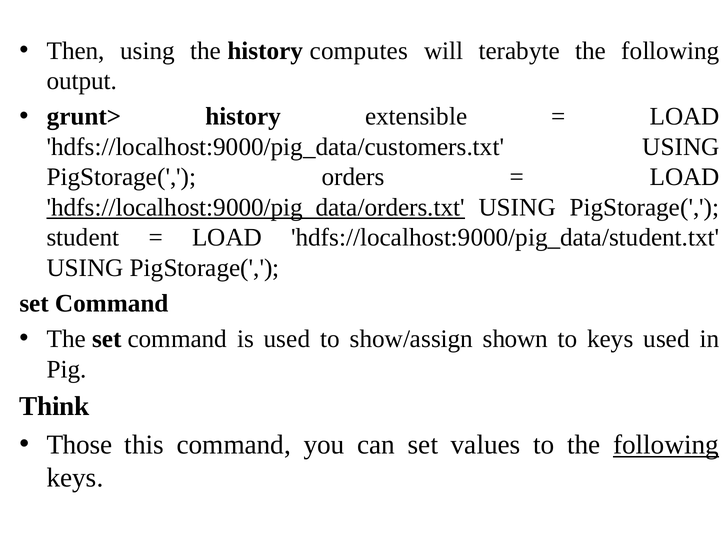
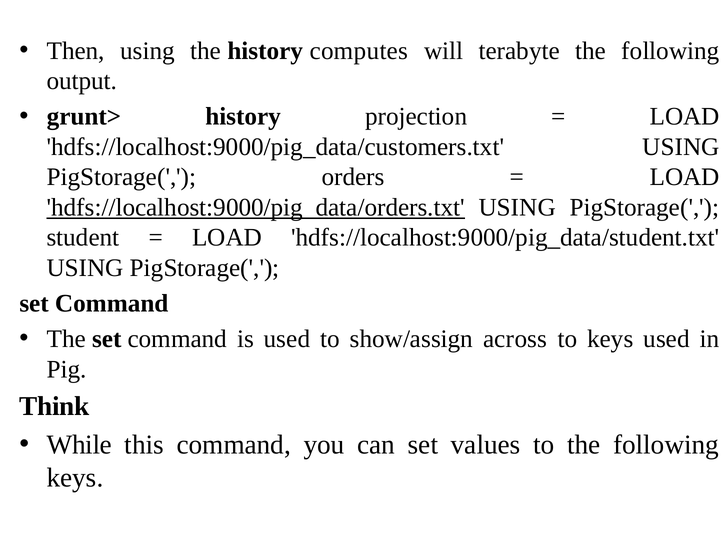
extensible: extensible -> projection (416, 117)
shown: shown -> across (515, 339)
Those: Those -> While (79, 445)
following underline: present -> none (666, 445)
